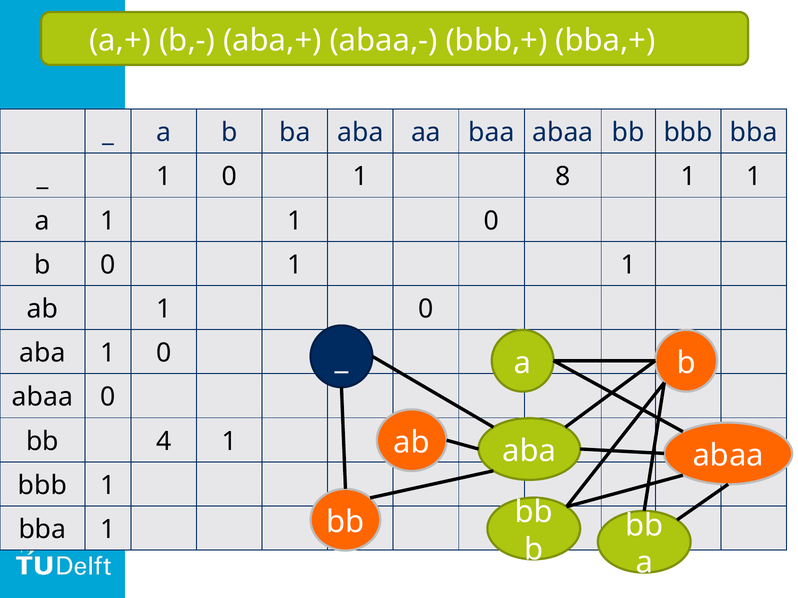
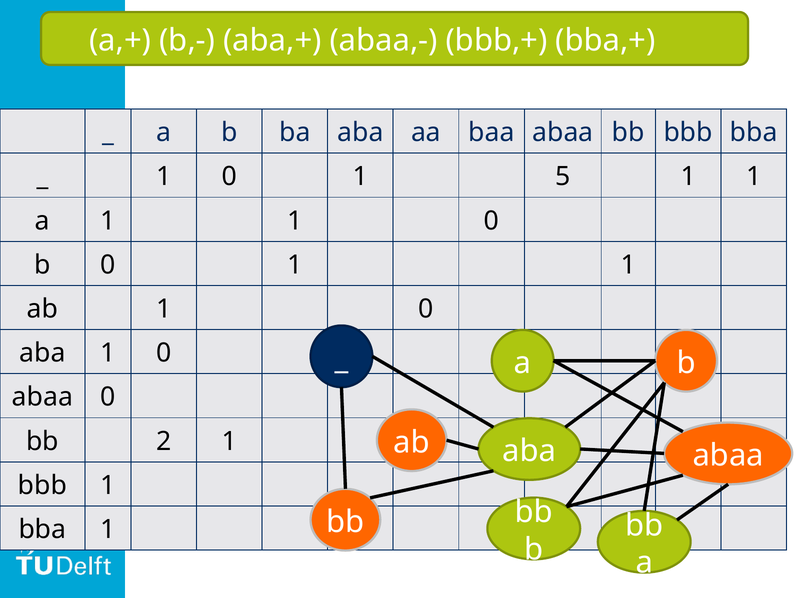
8: 8 -> 5 (563, 177)
4: 4 -> 2 (164, 442)
